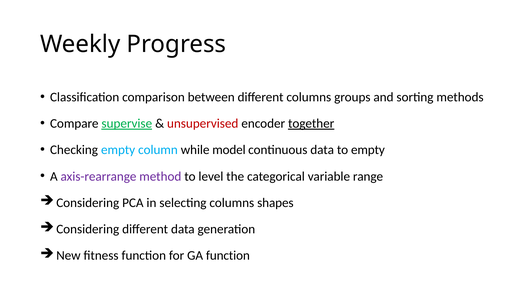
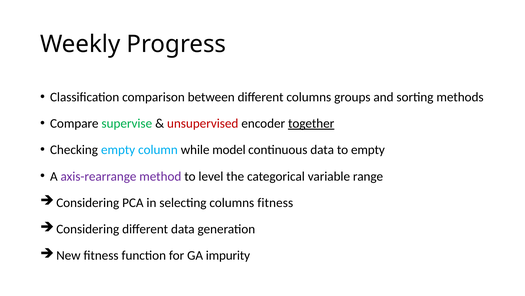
supervise underline: present -> none (127, 123)
columns shapes: shapes -> fitness (275, 202)
GA function: function -> impurity (228, 255)
